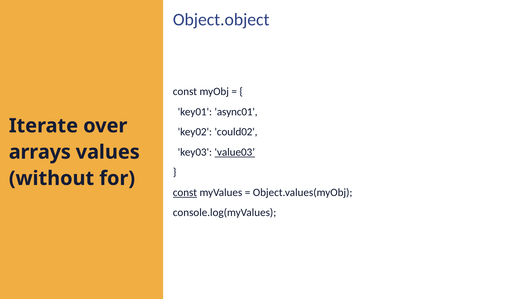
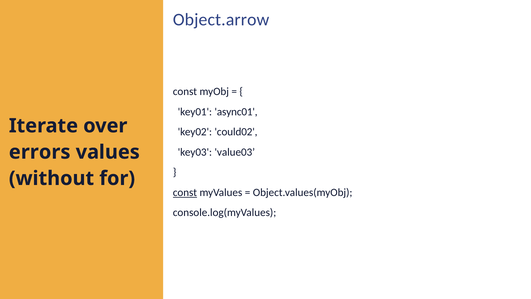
Object.object: Object.object -> Object.arrow (221, 20)
value03 underline: present -> none (235, 152)
arrays: arrays -> errors (40, 152)
